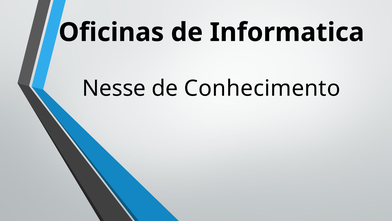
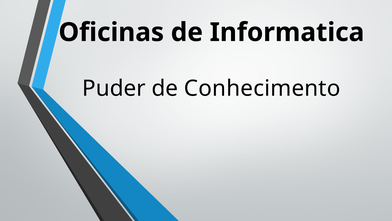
Nesse: Nesse -> Puder (114, 88)
